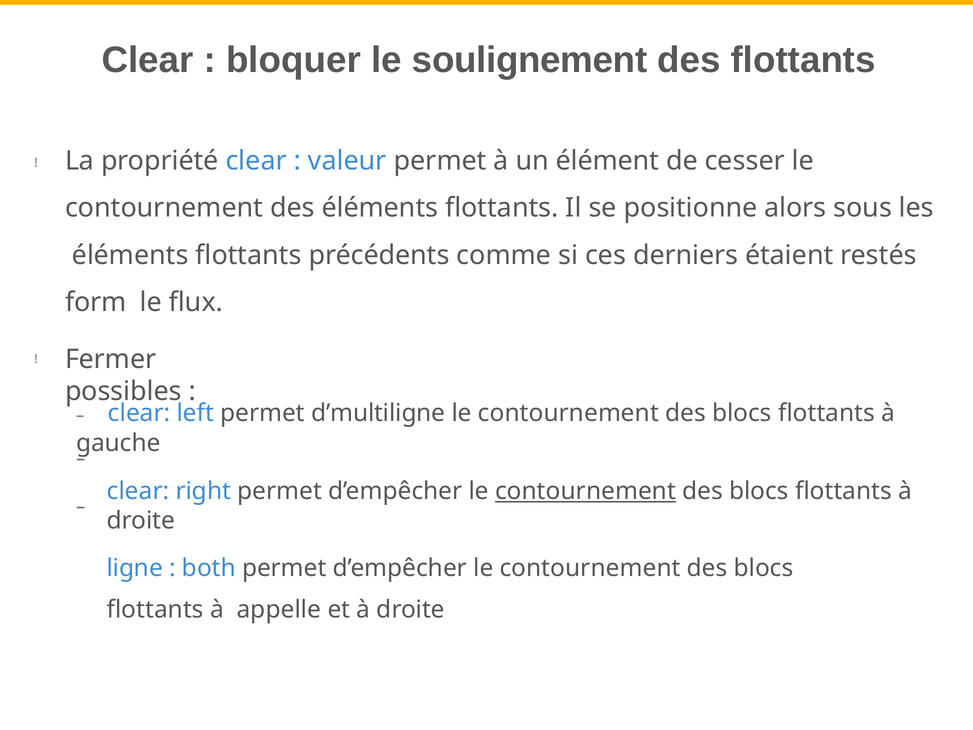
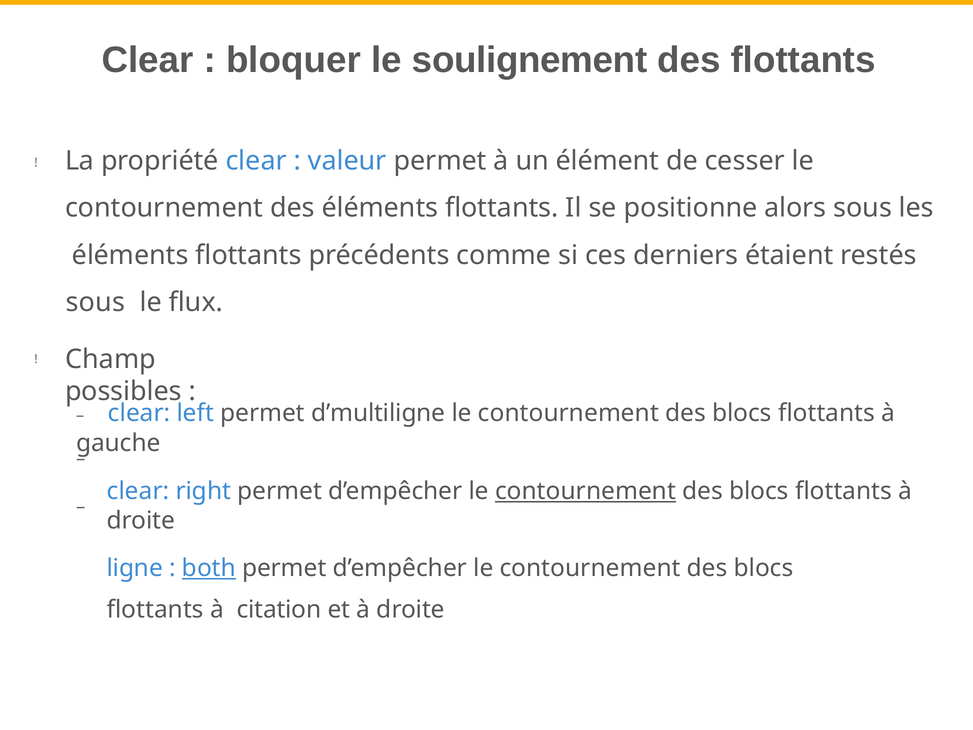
form: form -> sous (95, 303)
Fermer: Fermer -> Champ (111, 359)
both underline: none -> present (209, 568)
appelle: appelle -> citation (279, 610)
